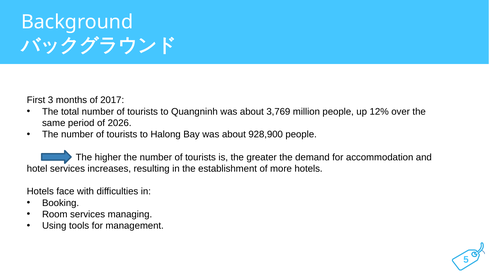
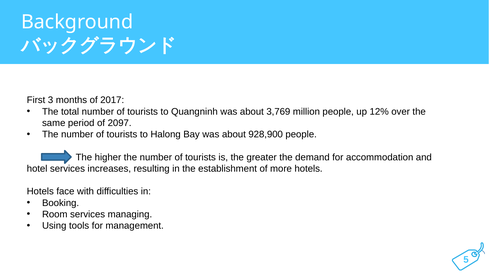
2026: 2026 -> 2097 (120, 123)
